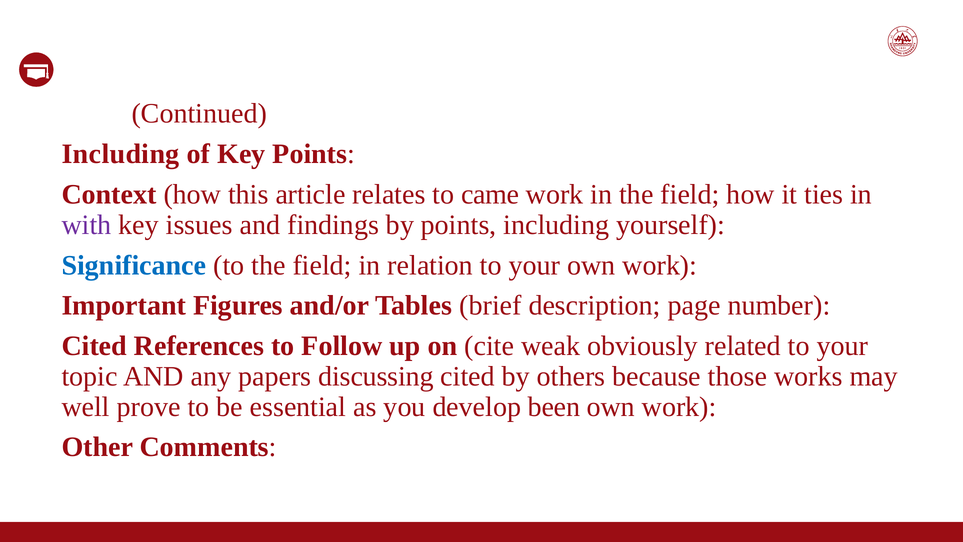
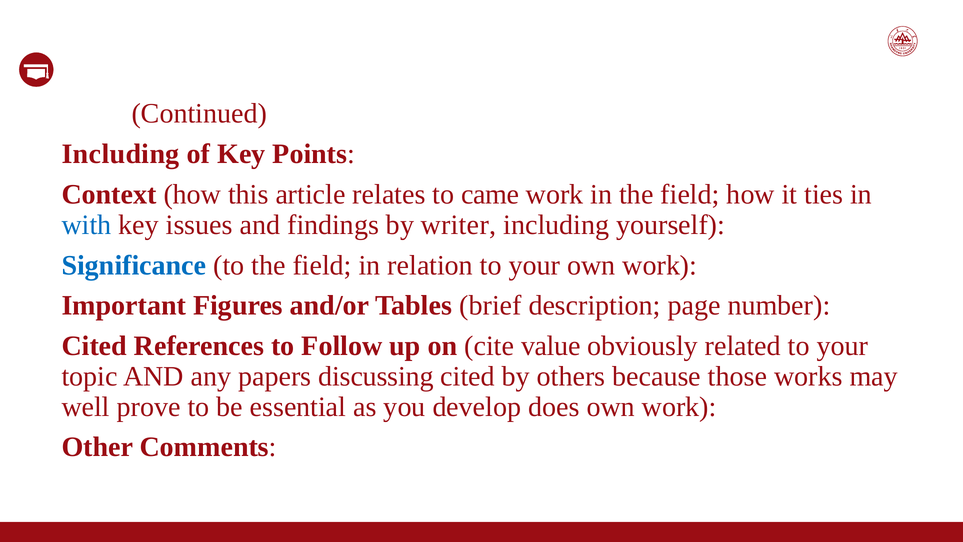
with colour: purple -> blue (86, 225)
by points: points -> writer (459, 225)
weak: weak -> value (551, 346)
been: been -> does (554, 407)
